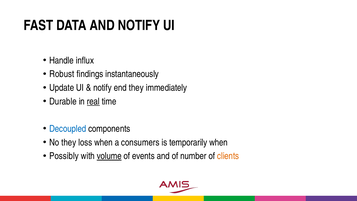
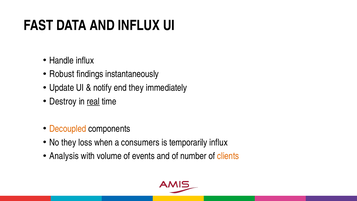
AND NOTIFY: NOTIFY -> INFLUX (139, 25)
Durable: Durable -> Destroy (63, 101)
Decoupled colour: blue -> orange (68, 129)
temporarily when: when -> influx (218, 142)
Possibly: Possibly -> Analysis (64, 156)
volume underline: present -> none (109, 156)
